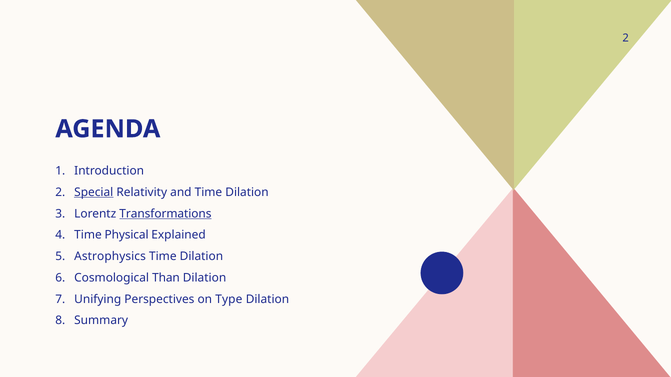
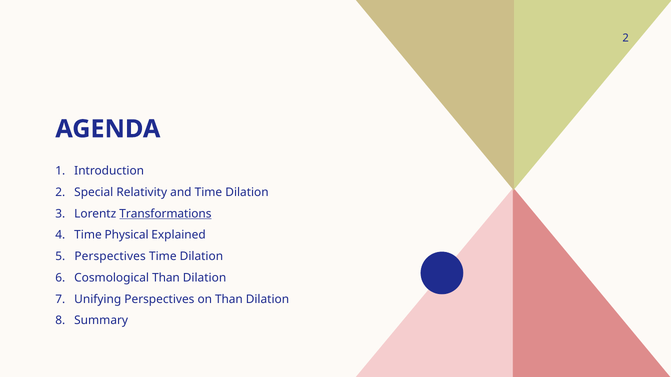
Special underline: present -> none (94, 193)
Astrophysics: Astrophysics -> Perspectives (110, 257)
on Type: Type -> Than (229, 299)
